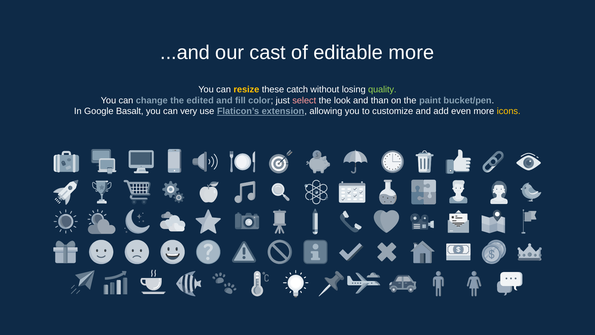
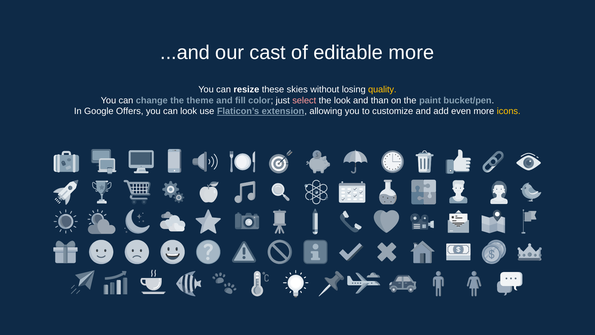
resize colour: yellow -> white (246, 89)
catch: catch -> skies (297, 89)
quality colour: light green -> yellow (382, 89)
edited: edited -> theme (200, 100)
Basalt: Basalt -> Offers (130, 111)
can very: very -> look (189, 111)
